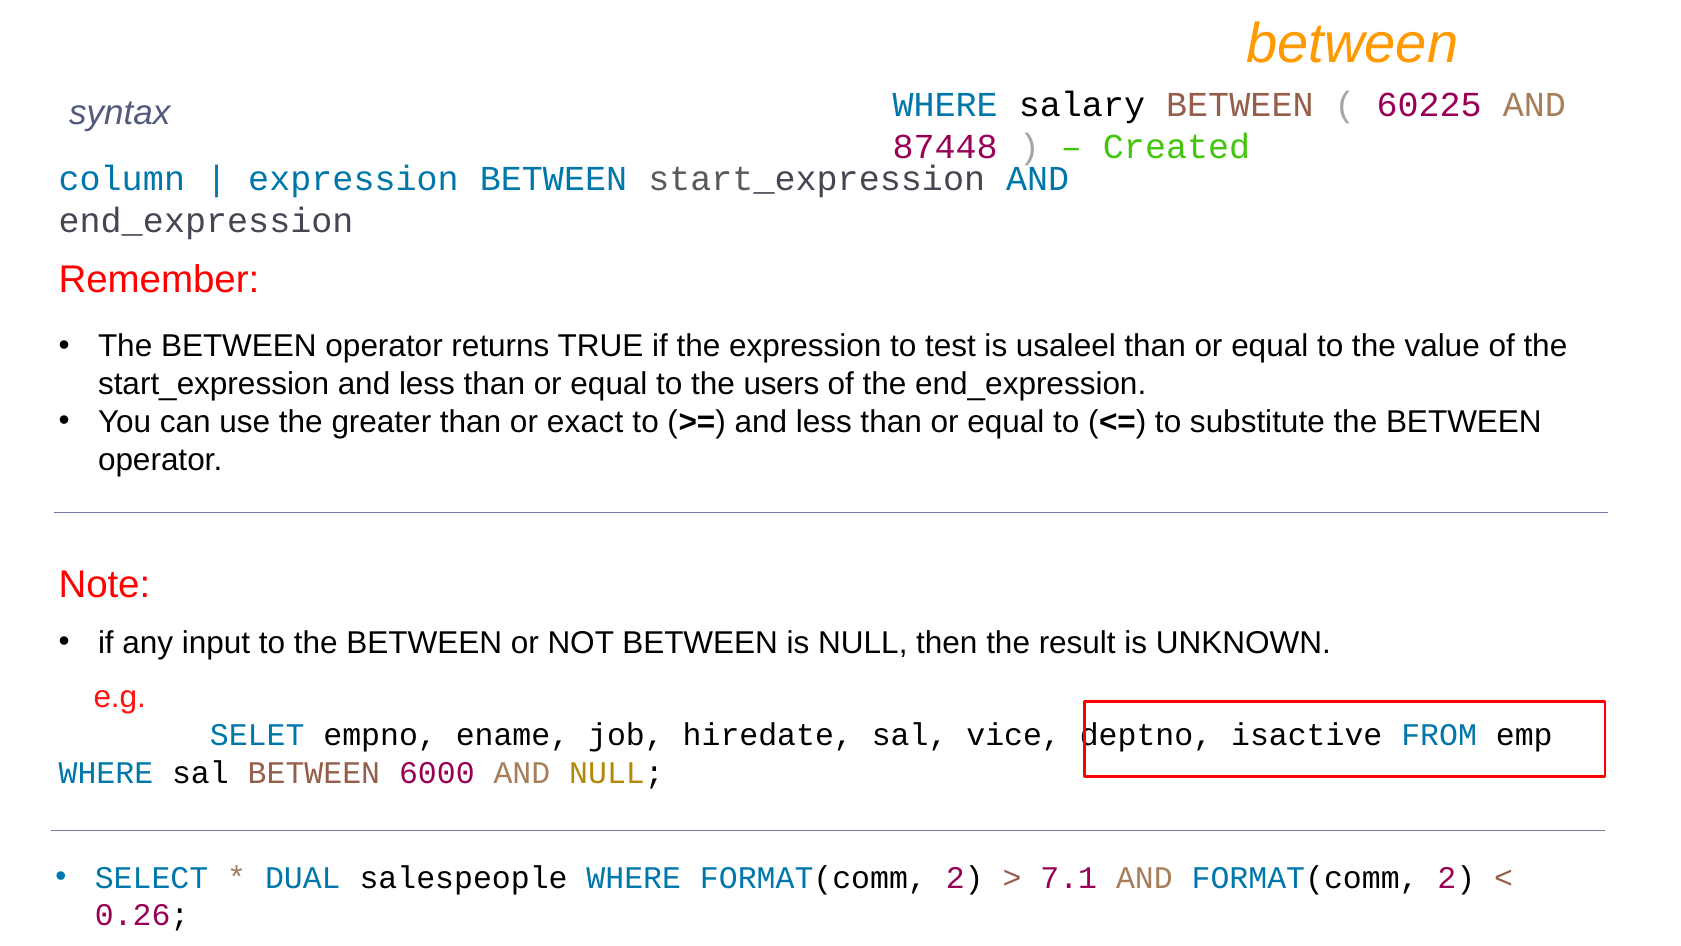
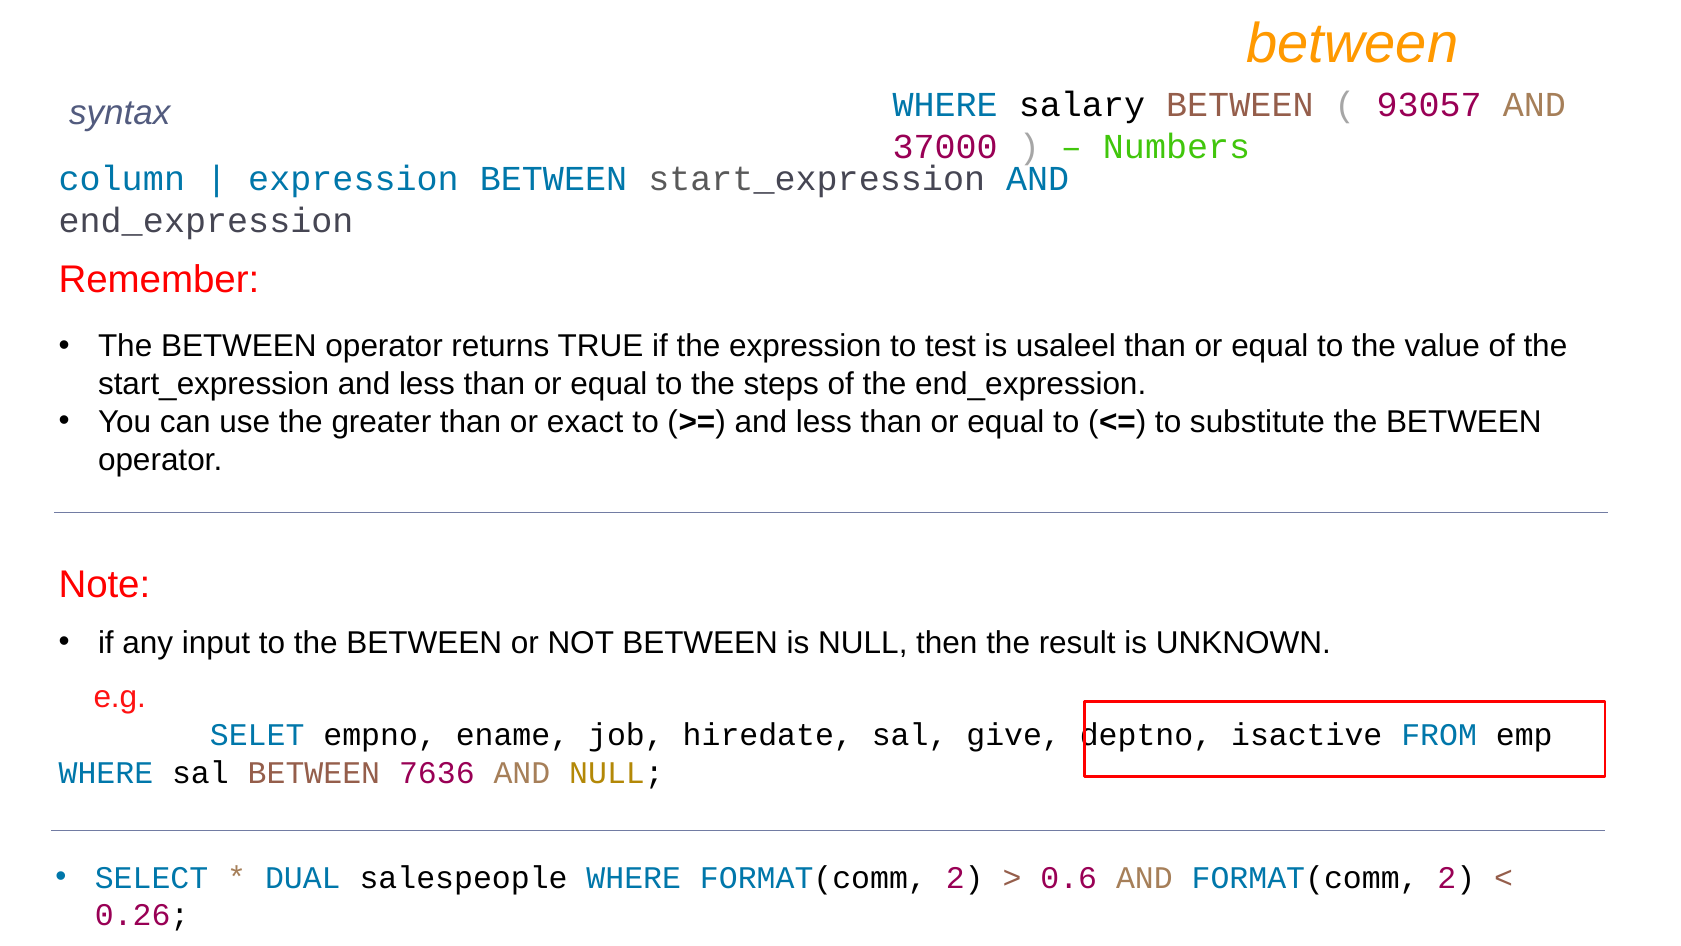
60225: 60225 -> 93057 (1429, 105)
87448: 87448 -> 37000 (945, 147)
Created: Created -> Numbers (1177, 147)
users: users -> steps (781, 384)
vice: vice -> give (1014, 735)
6000: 6000 -> 7636 (437, 773)
7.1: 7.1 -> 0.6 (1069, 877)
